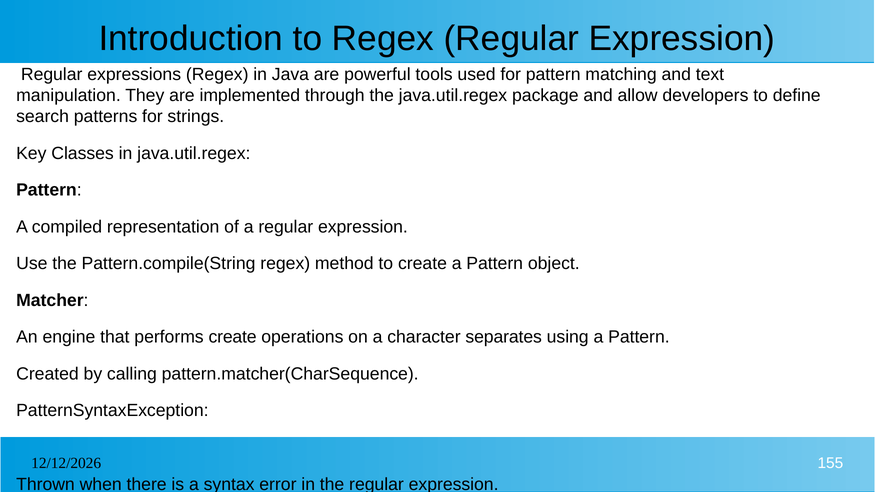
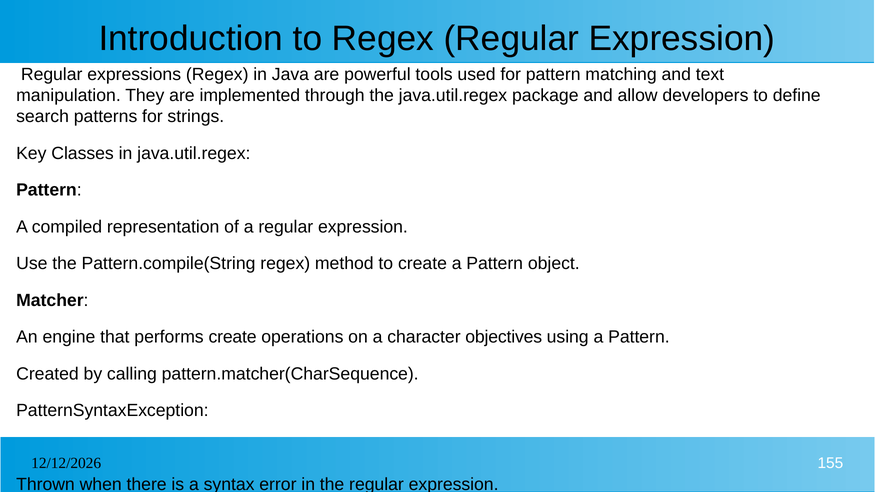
separates: separates -> objectives (504, 337)
